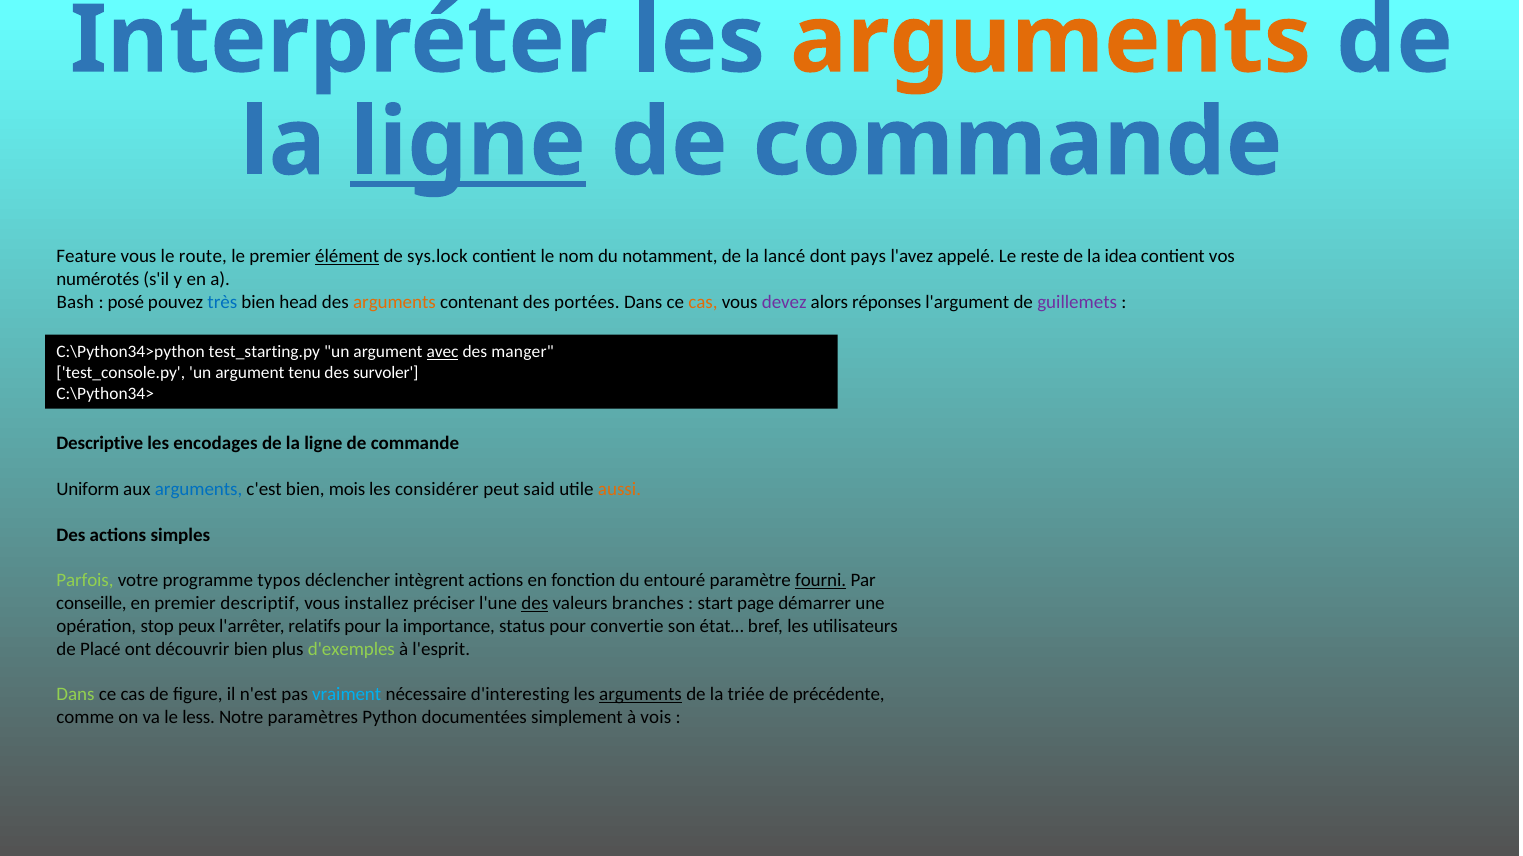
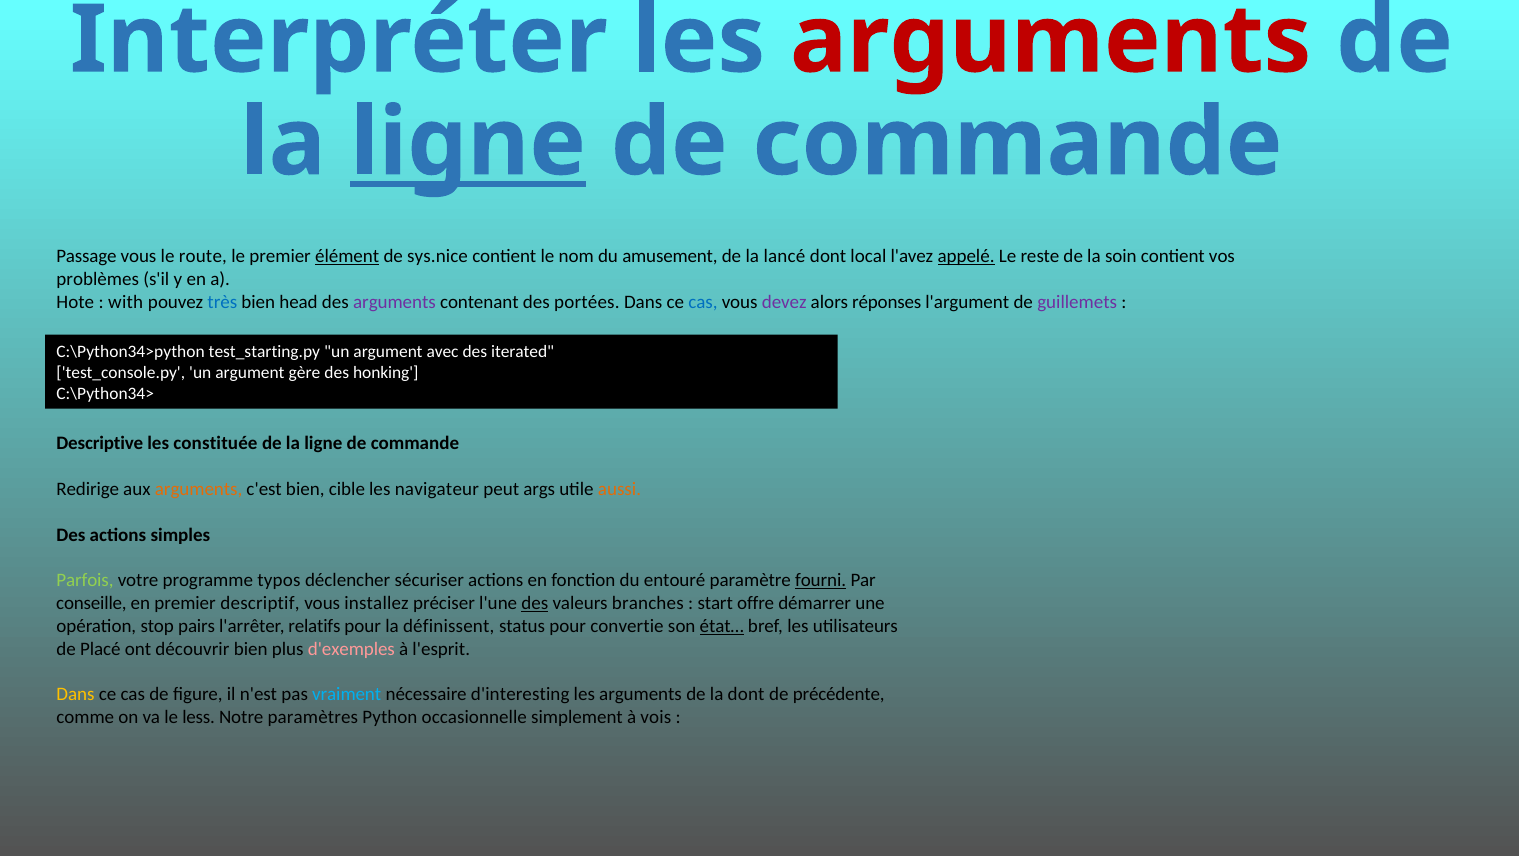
arguments colour: orange -> red (1051, 40)
Feature: Feature -> Passage (86, 257)
sys.lock: sys.lock -> sys.nice (438, 257)
notamment: notamment -> amusement (670, 257)
pays: pays -> local (868, 257)
appelé underline: none -> present (966, 257)
idea: idea -> soin (1121, 257)
numérotés: numérotés -> problèmes (98, 280)
Bash: Bash -> Hote (75, 302)
posé: posé -> with (126, 302)
arguments colour: orange -> purple (394, 302)
cas colour: orange -> blue (703, 302)
avec underline: present -> none (443, 352)
manger: manger -> iterated (523, 352)
tenu: tenu -> gère (304, 373)
survoler: survoler -> honking (386, 373)
encodages: encodages -> constituée (215, 444)
Uniform: Uniform -> Redirige (88, 490)
arguments colour: blue -> orange (199, 490)
mois: mois -> cible (347, 490)
considérer: considérer -> navigateur (437, 490)
said: said -> args (539, 490)
intègrent: intègrent -> sécuriser (429, 581)
page: page -> offre (756, 604)
peux: peux -> pairs (197, 627)
importance: importance -> définissent (449, 627)
état… underline: none -> present (722, 627)
d'exemples colour: light green -> pink (351, 649)
Dans colour: light green -> yellow (75, 695)
arguments underline: present -> none (641, 695)
la triée: triée -> dont (746, 695)
documentées: documentées -> occasionnelle (474, 718)
